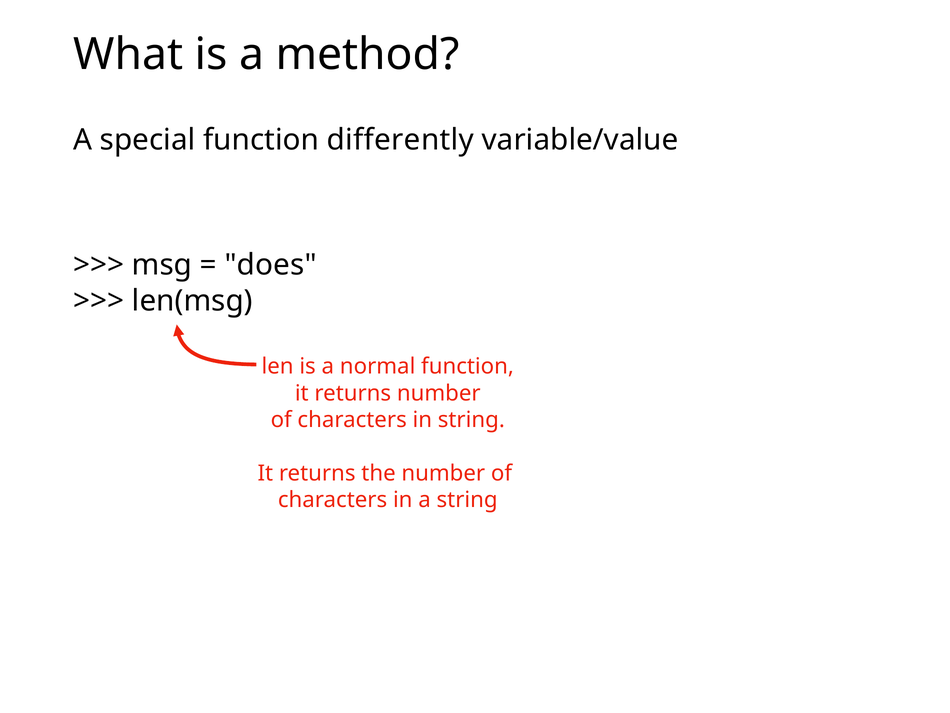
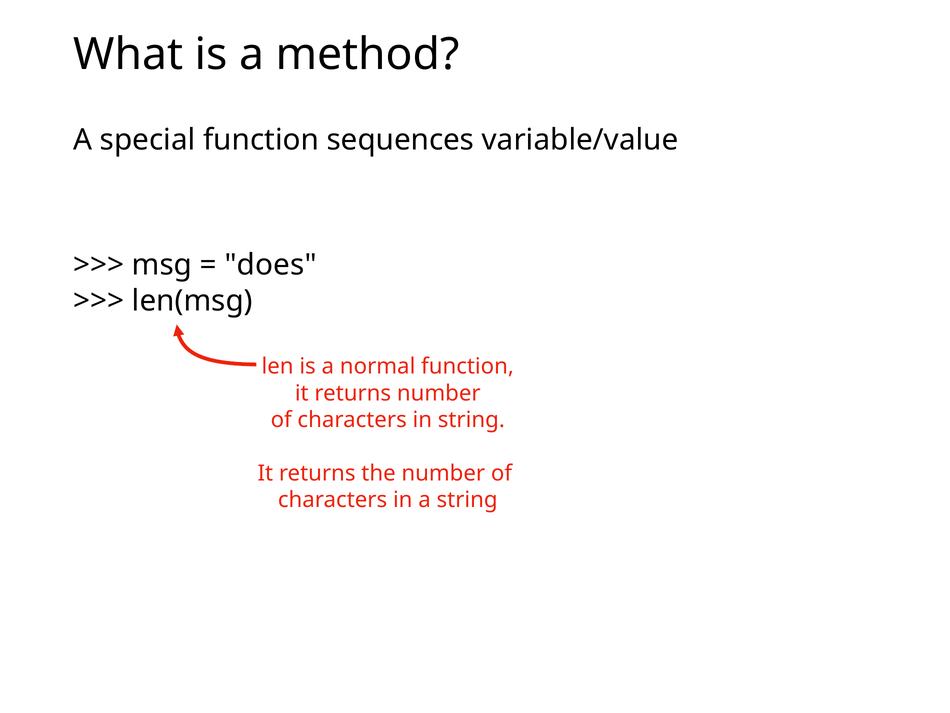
differently: differently -> sequences (400, 140)
